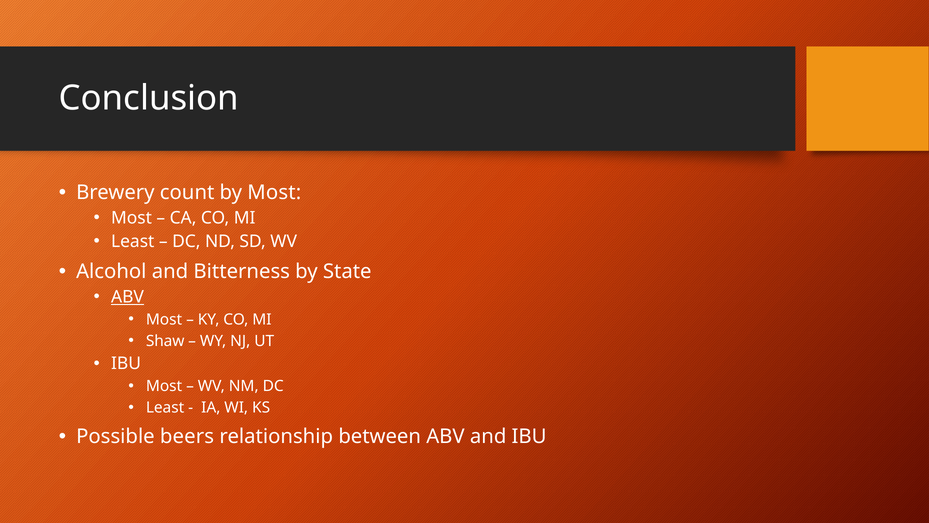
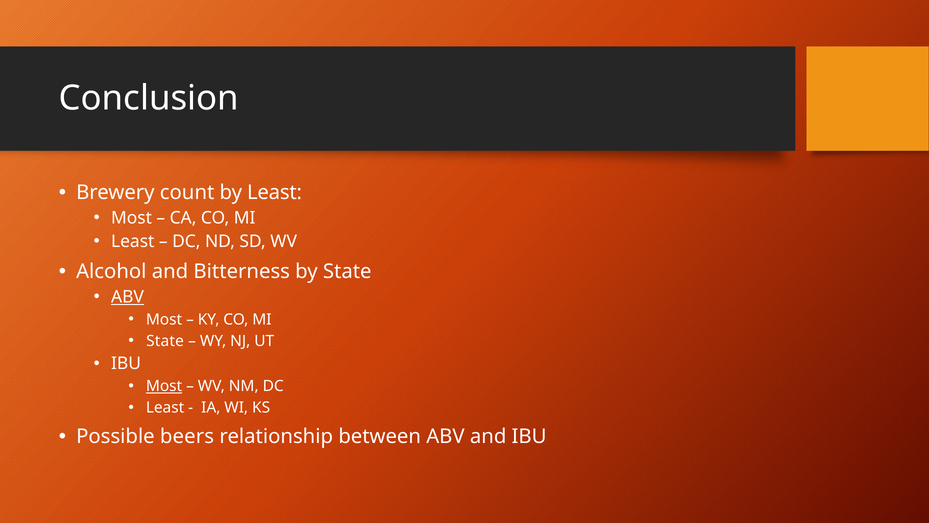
by Most: Most -> Least (275, 192)
Shaw: Shaw -> State (165, 341)
Most underline: none -> present (164, 386)
